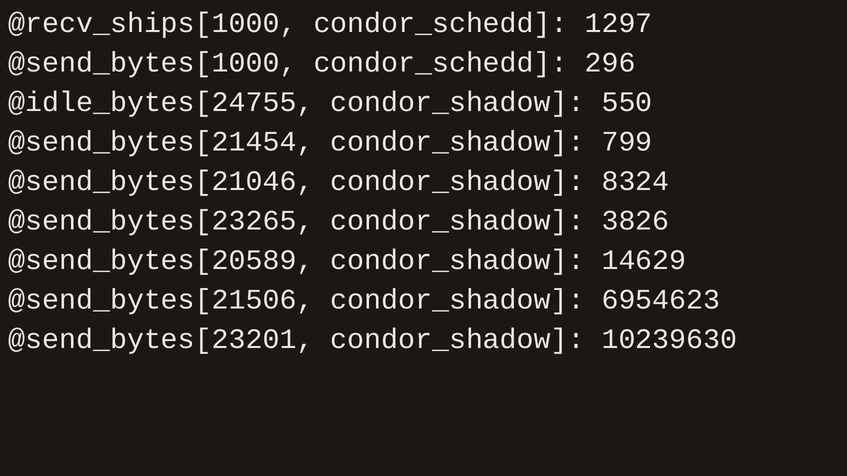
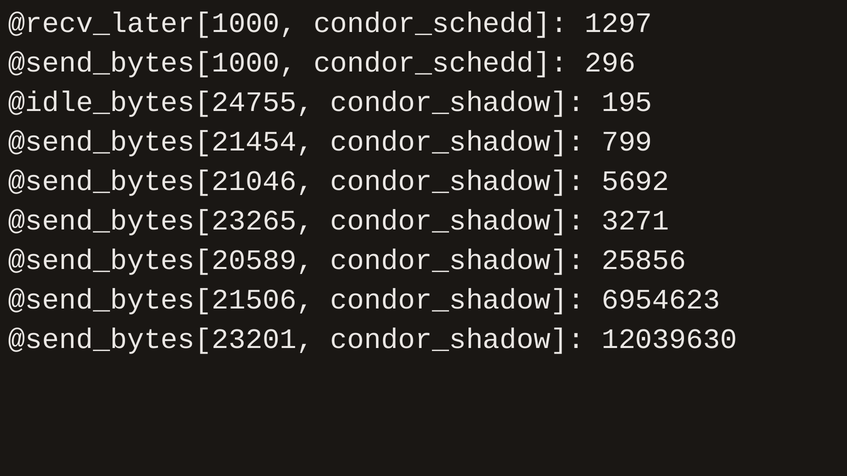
@recv_ships[1000: @recv_ships[1000 -> @recv_later[1000 (153, 23)
550: 550 -> 195 (627, 102)
8324: 8324 -> 5692 (635, 181)
3826: 3826 -> 3271 (635, 221)
14629: 14629 -> 25856 (644, 260)
10239630: 10239630 -> 12039630 (669, 339)
